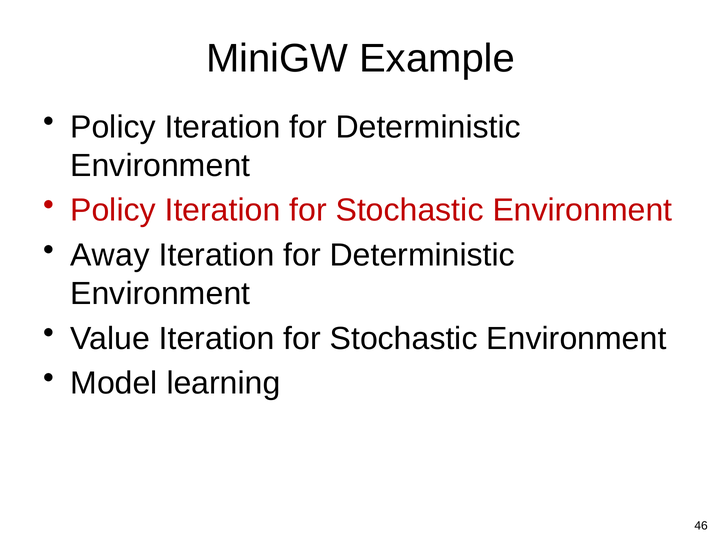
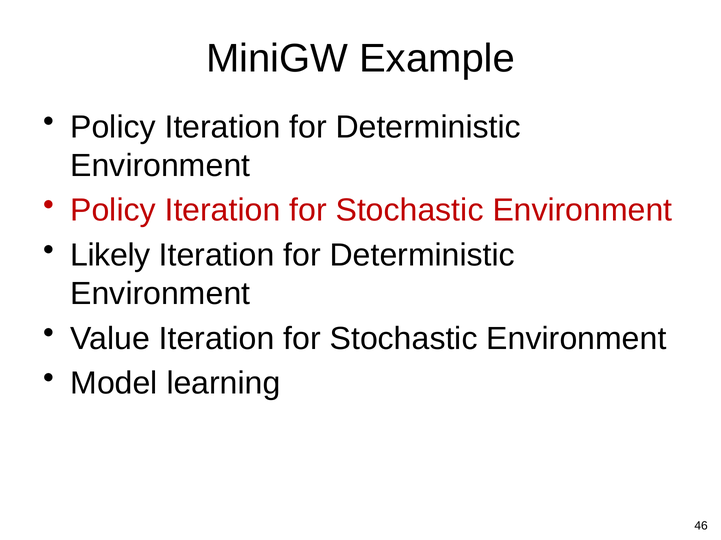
Away: Away -> Likely (110, 256)
